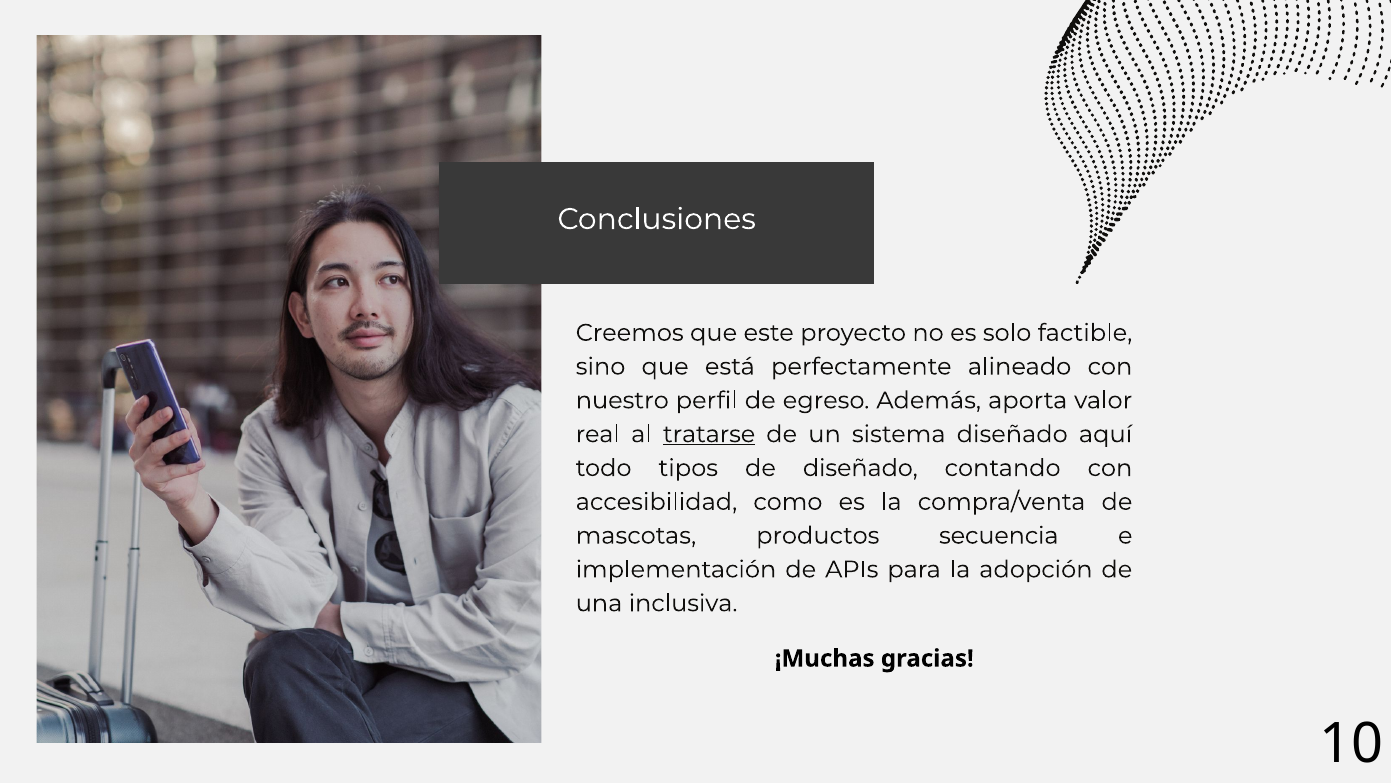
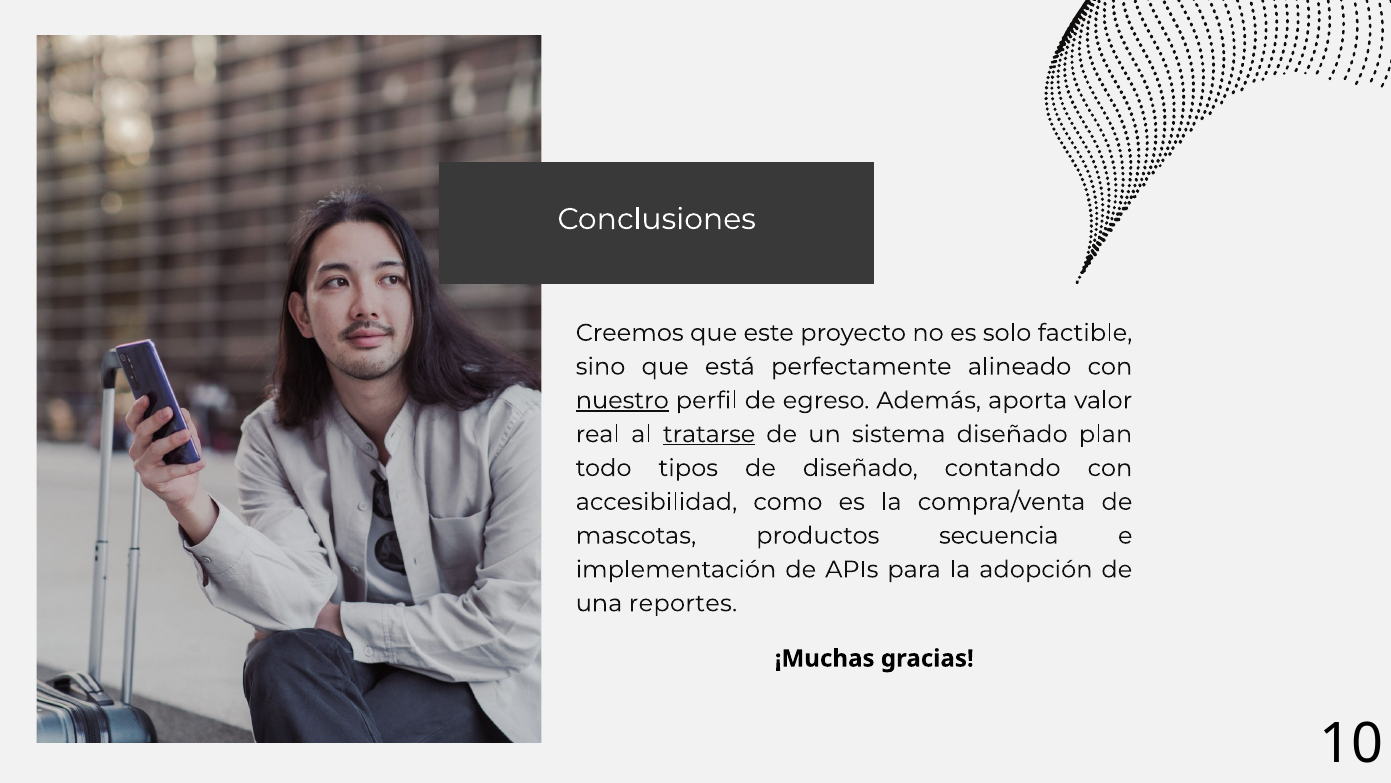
nuestro underline: none -> present (622, 400)
aquí: aquí -> plan (1106, 434)
inclusiva: inclusiva -> reportes (683, 603)
